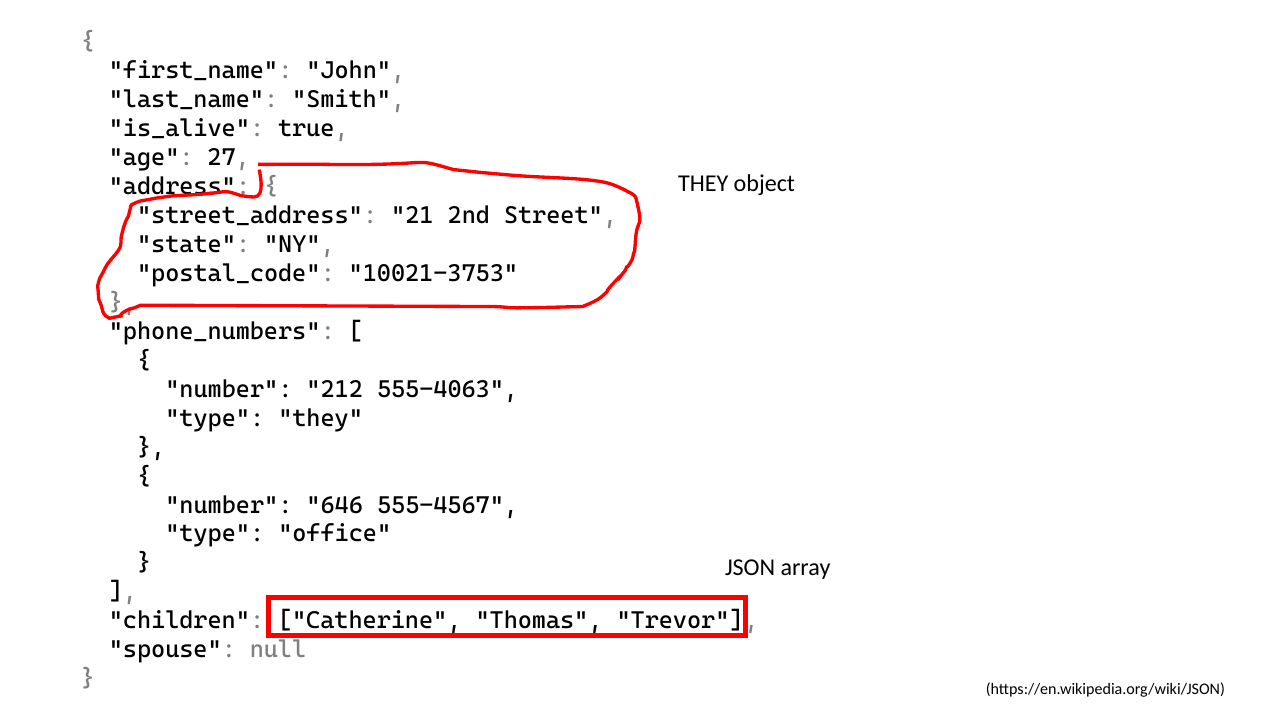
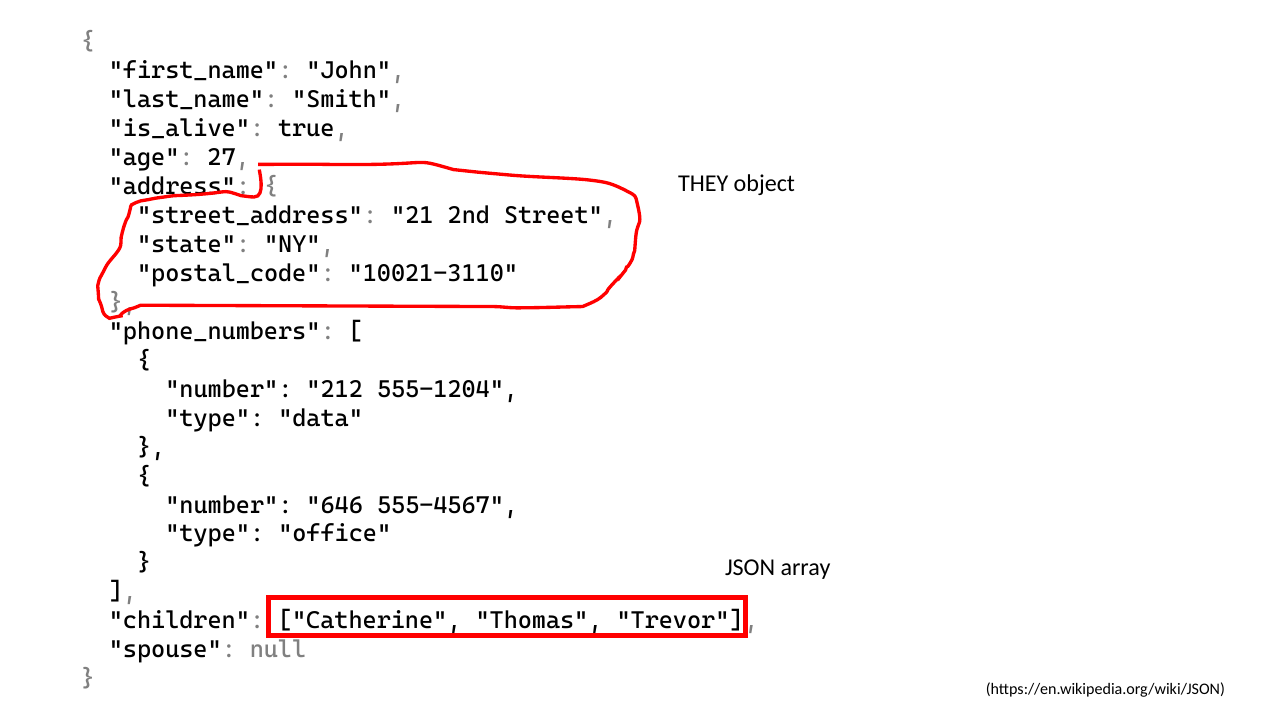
10021-3753: 10021-3753 -> 10021-3110 (433, 273)
555-4063: 555-4063 -> 555-1204 (448, 389)
type they: they -> data (321, 418)
